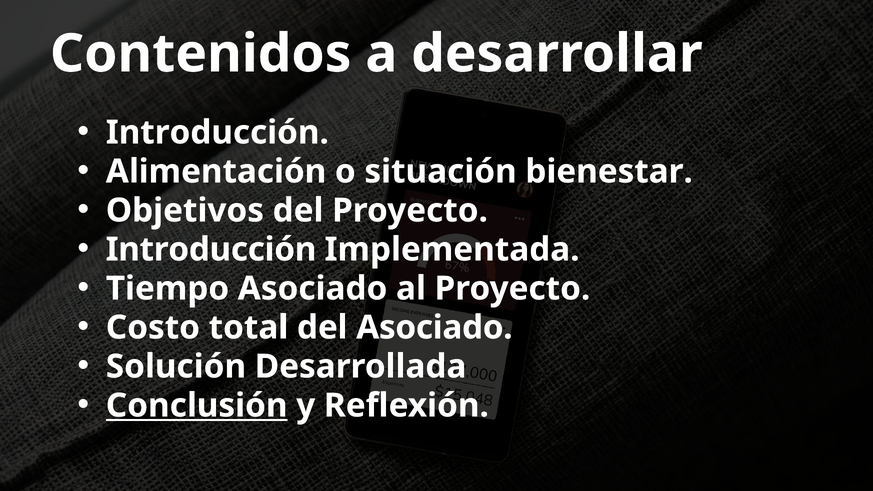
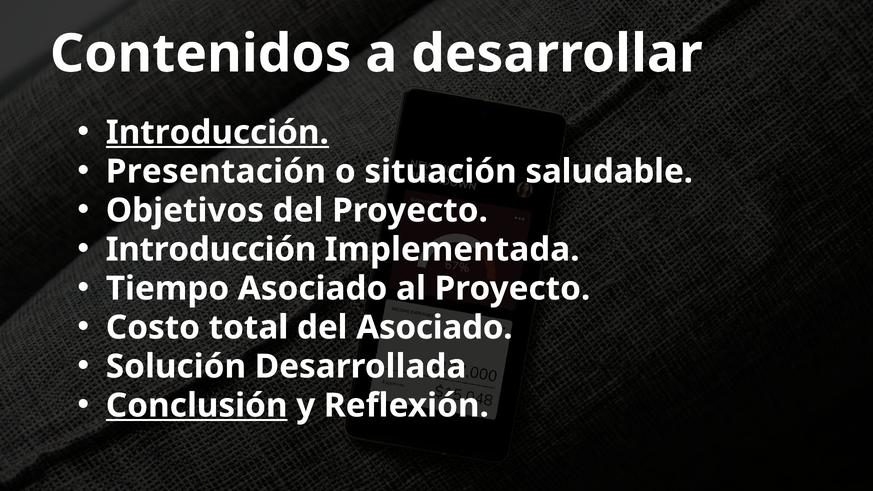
Introducción underline: none -> present (217, 133)
Alimentación: Alimentación -> Presentación (216, 172)
bienestar: bienestar -> saludable (609, 172)
